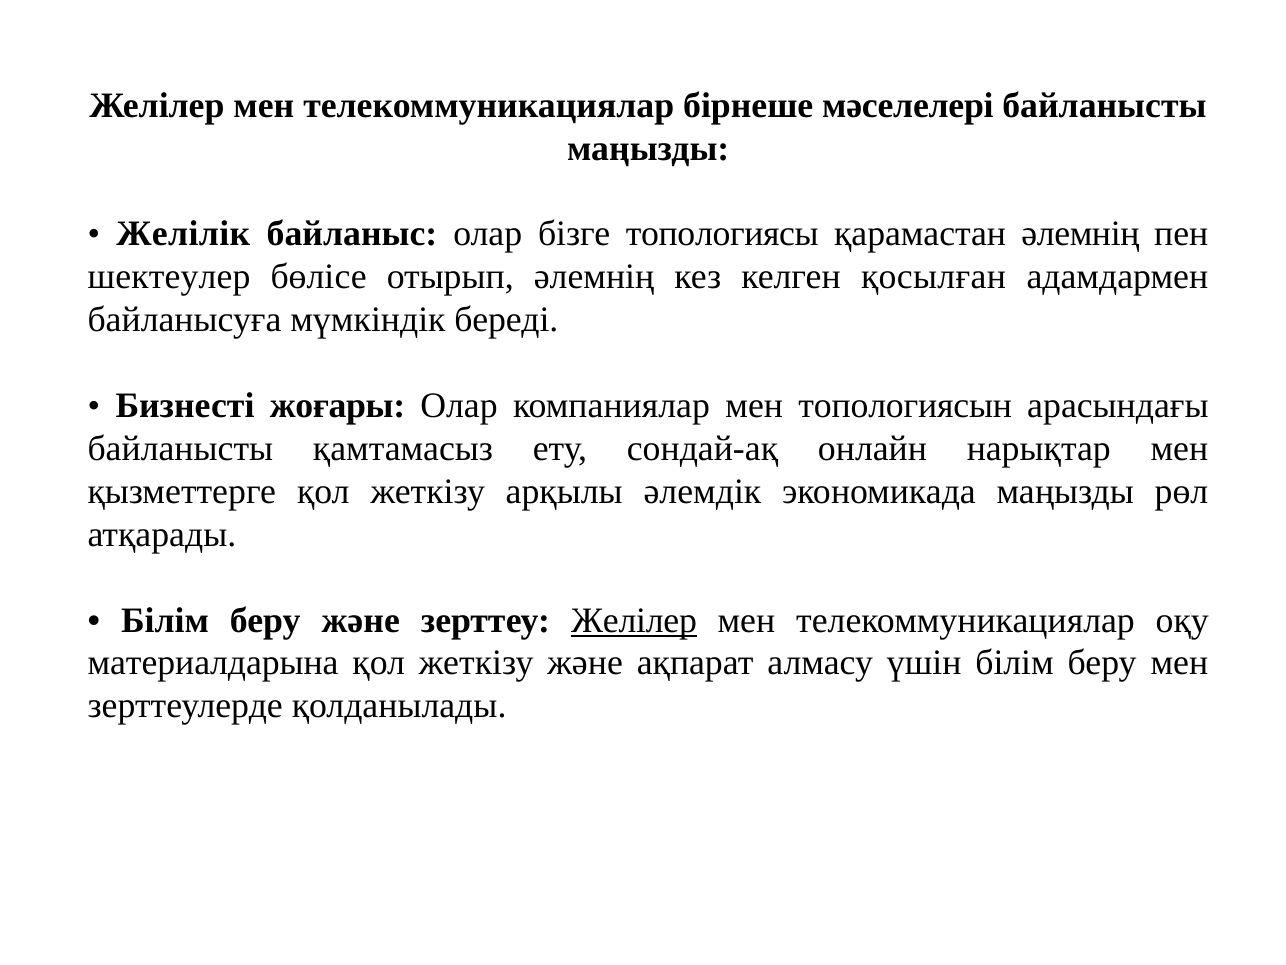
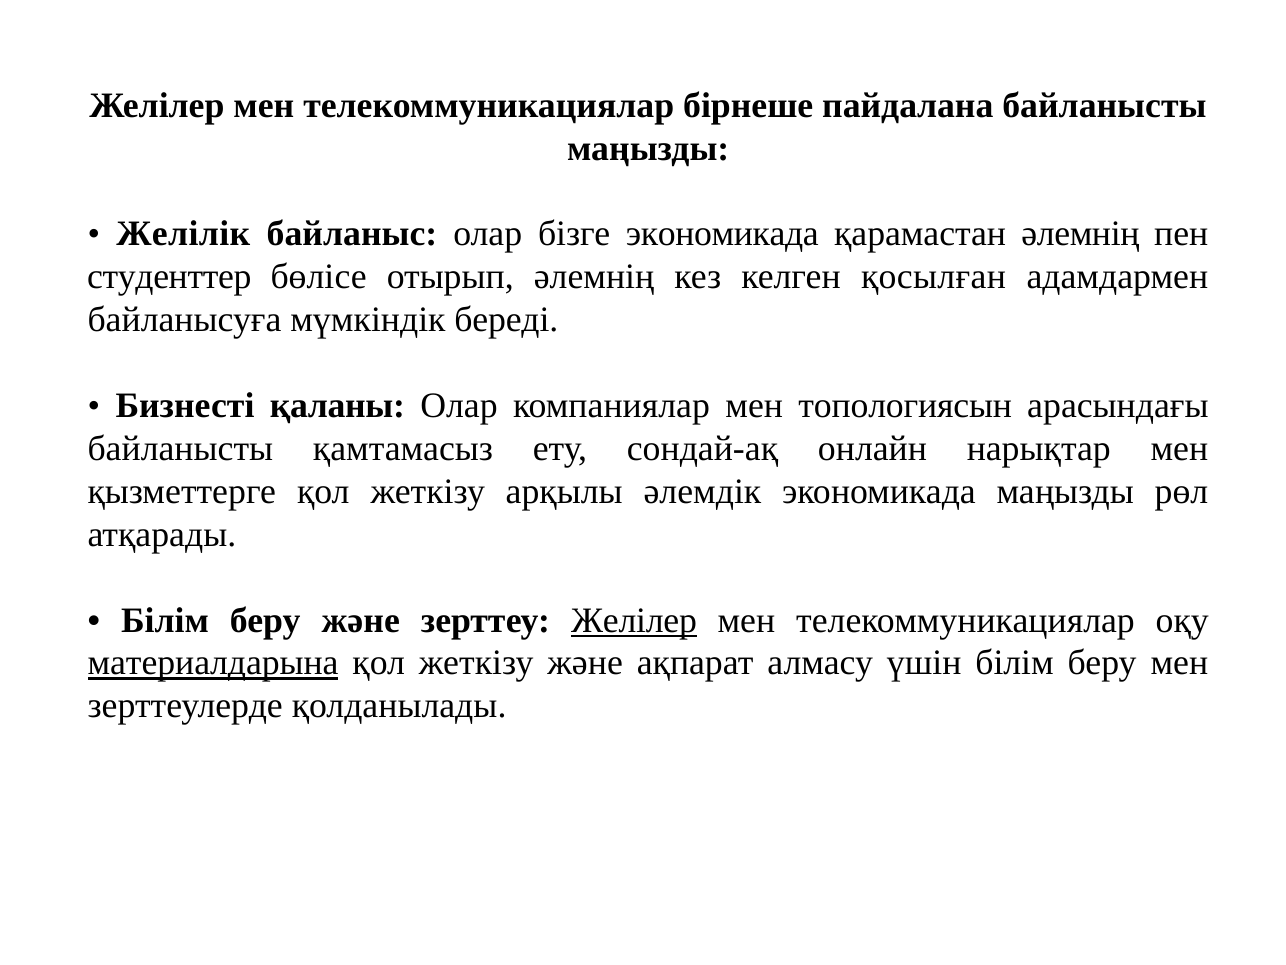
мәселелері: мәселелері -> пайдалана (908, 105)
бізге топологиясы: топологиясы -> экономикада (722, 234)
шектеулер: шектеулер -> студенттер (169, 277)
жоғары: жоғары -> қаланы (337, 405)
материалдарына underline: none -> present (213, 663)
